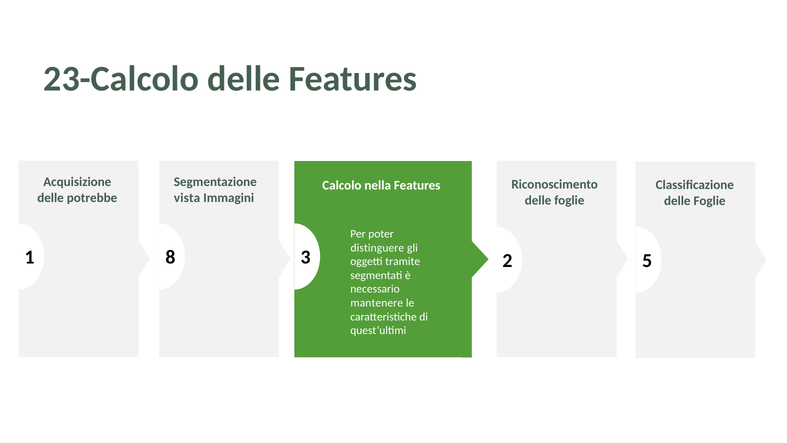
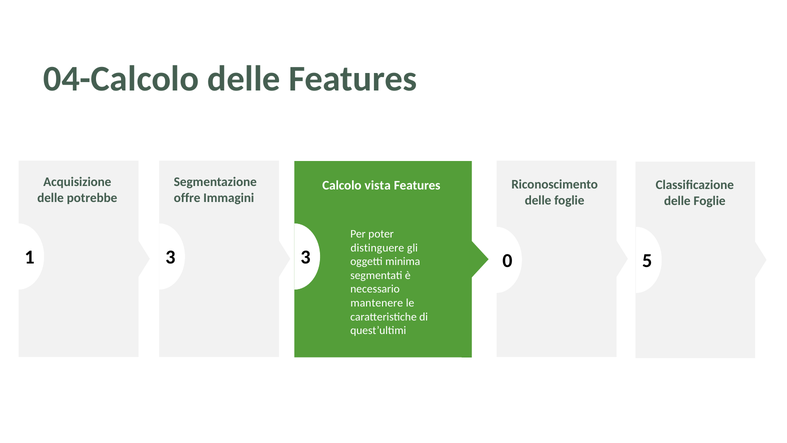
23-Calcolo: 23-Calcolo -> 04-Calcolo (121, 79)
nella: nella -> vista (378, 185)
vista: vista -> offre (187, 198)
8: 8 -> 3 (170, 257)
2: 2 -> 0 (507, 261)
tramite: tramite -> minima (403, 261)
